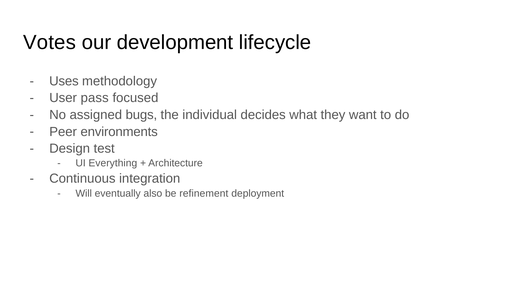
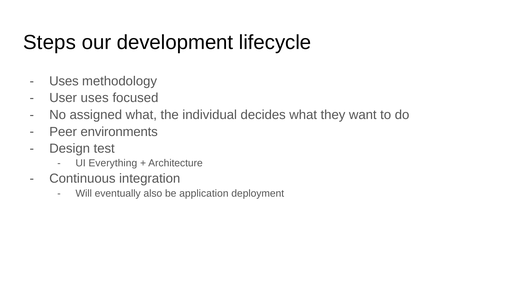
Votes: Votes -> Steps (50, 42)
User pass: pass -> uses (95, 98)
assigned bugs: bugs -> what (141, 115)
refinement: refinement -> application (204, 193)
